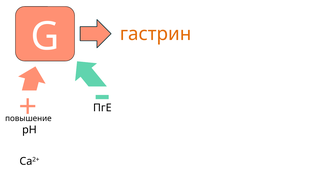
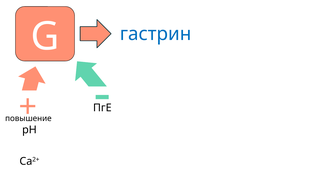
гастрин colour: orange -> blue (156, 34)
